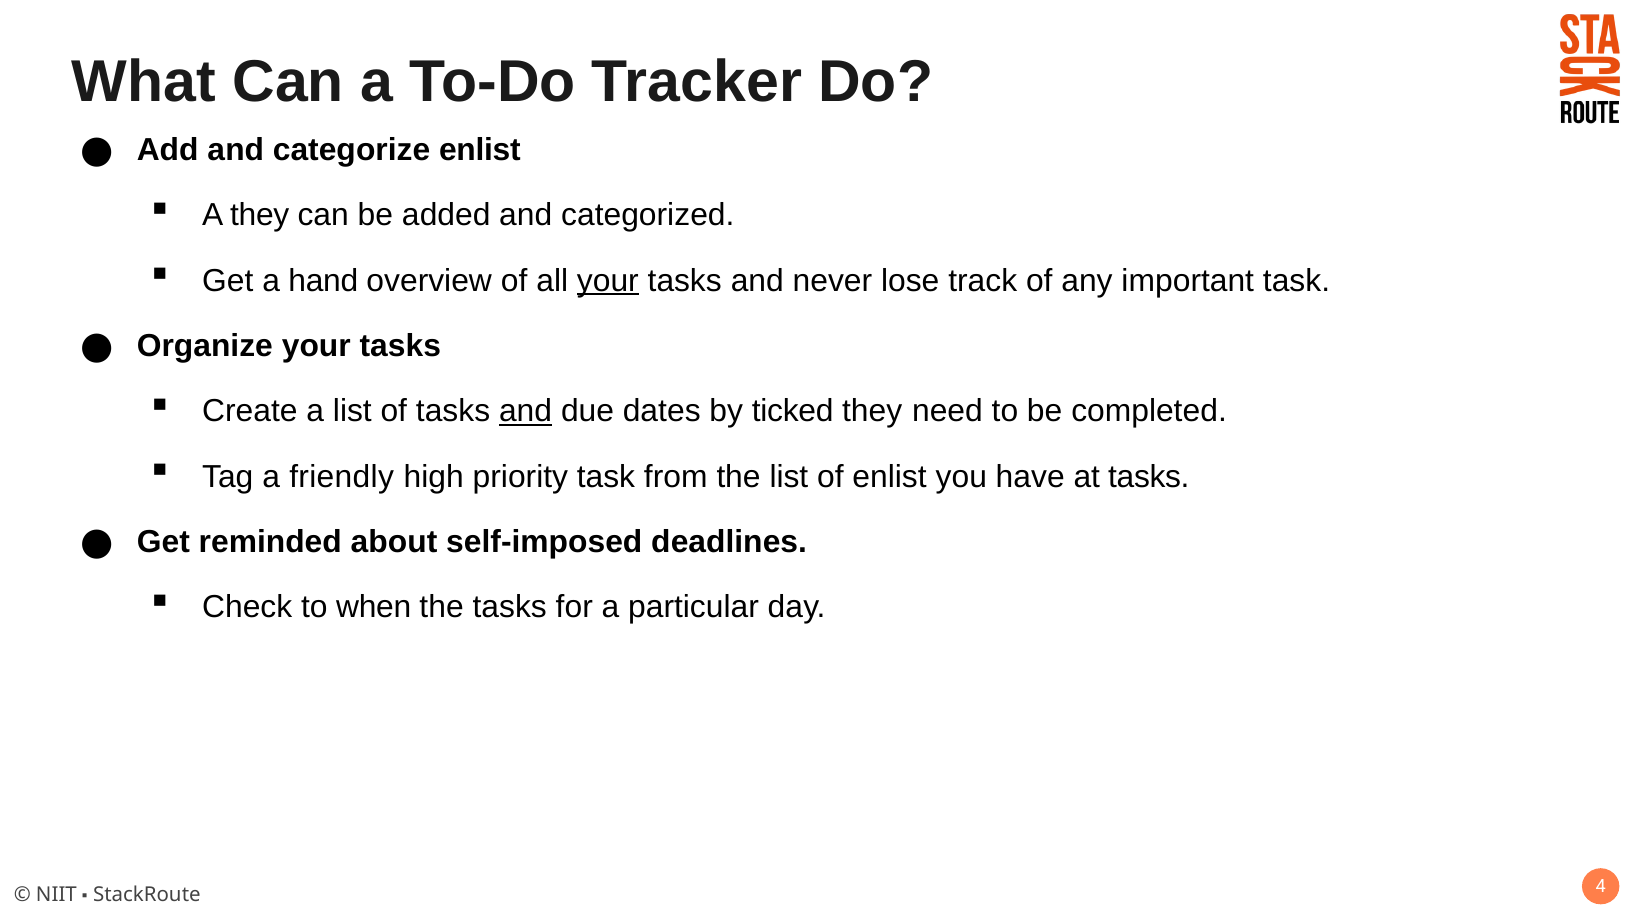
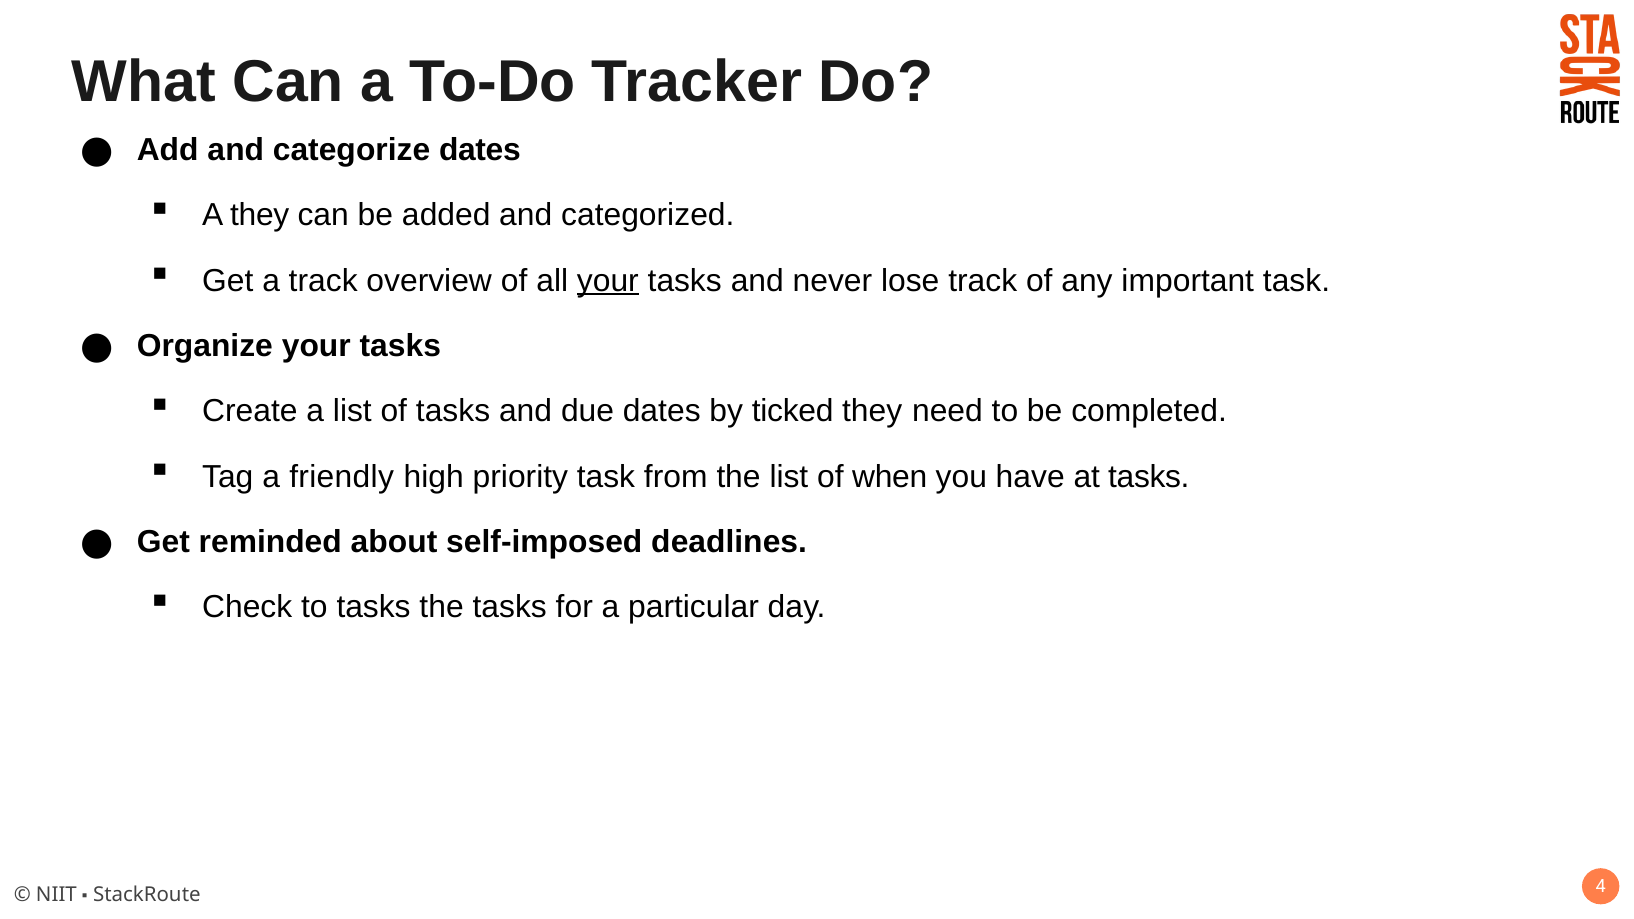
categorize enlist: enlist -> dates (480, 150)
a hand: hand -> track (323, 281)
and underline: present -> none (526, 411)
of enlist: enlist -> when (890, 477)
to when: when -> tasks (374, 607)
